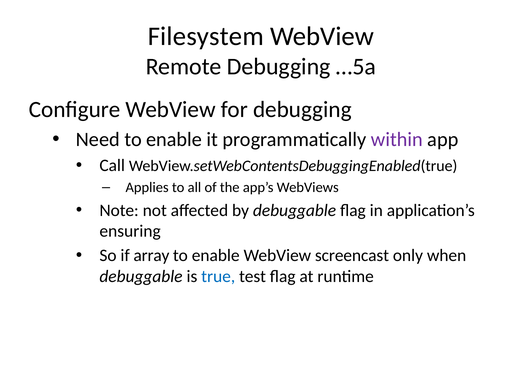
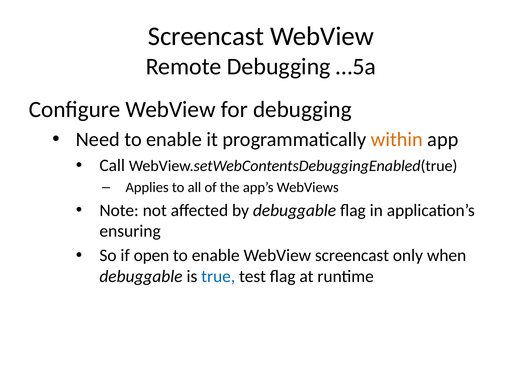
Filesystem: Filesystem -> Screencast (206, 36)
within colour: purple -> orange (397, 139)
array: array -> open (151, 255)
